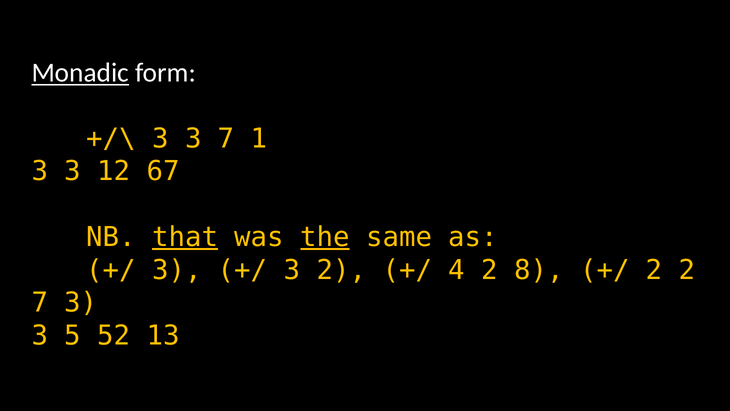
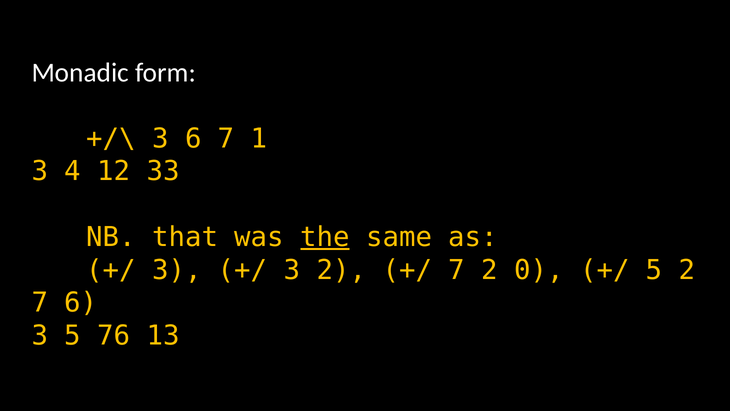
Monadic underline: present -> none (80, 73)
3: 3 -> 6 (193, 138)
3: 3 -> 4 (73, 171)
67: 67 -> 33 (163, 171)
that underline: present -> none (185, 237)
4: 4 -> 7 (457, 270)
8: 8 -> 0 (539, 270)
2: 2 -> 5 (654, 270)
7 3: 3 -> 6 (81, 303)
52: 52 -> 76 (114, 336)
